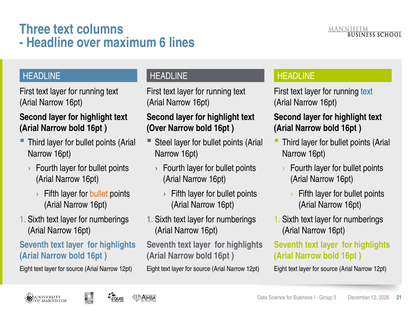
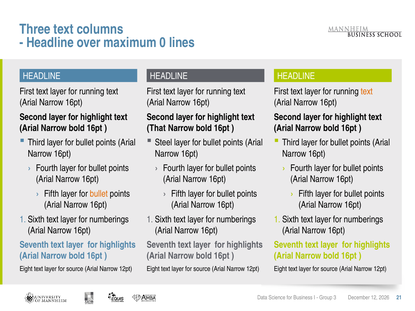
6: 6 -> 0 (163, 43)
text colour: blue -> orange (367, 92)
Over: Over -> That (156, 128)
